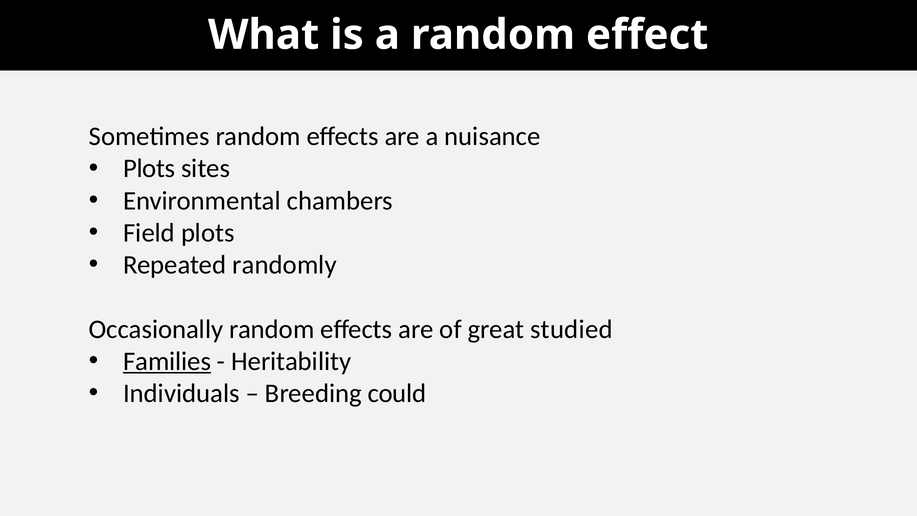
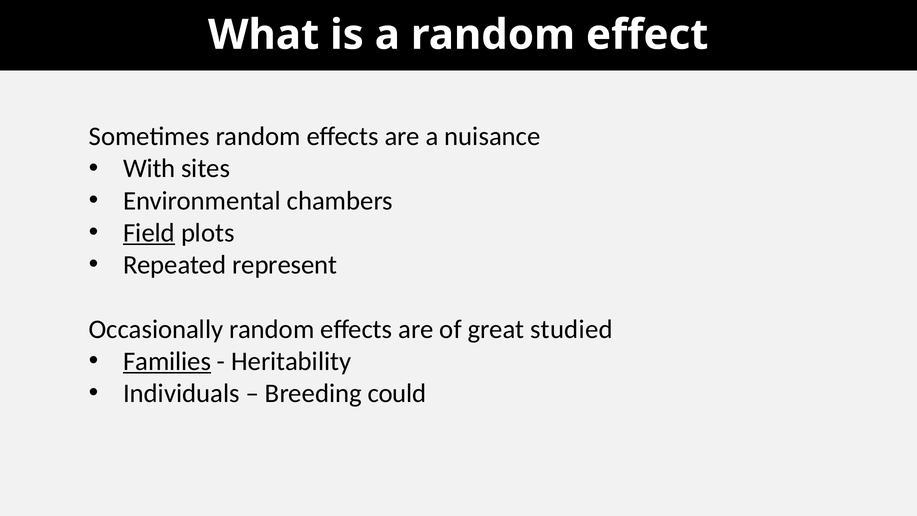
Plots: Plots -> With (149, 169)
Field underline: none -> present (149, 233)
randomly: randomly -> represent (285, 265)
